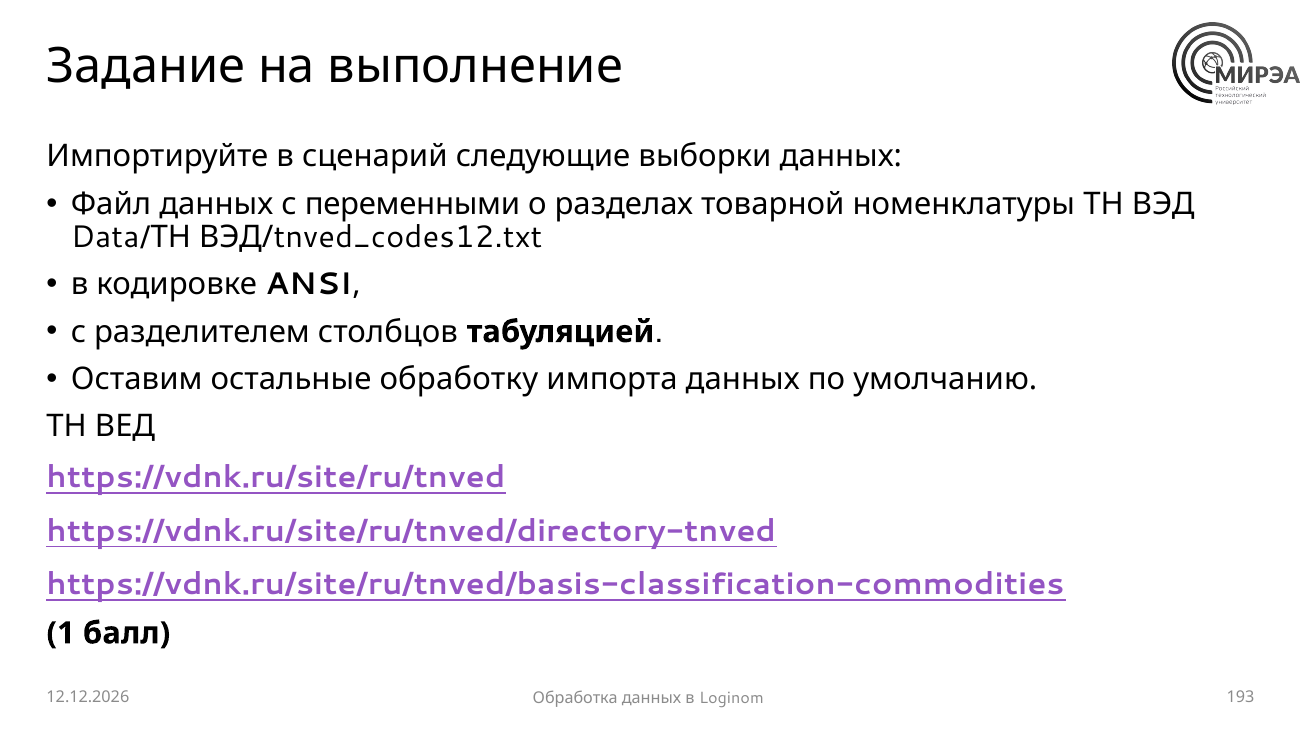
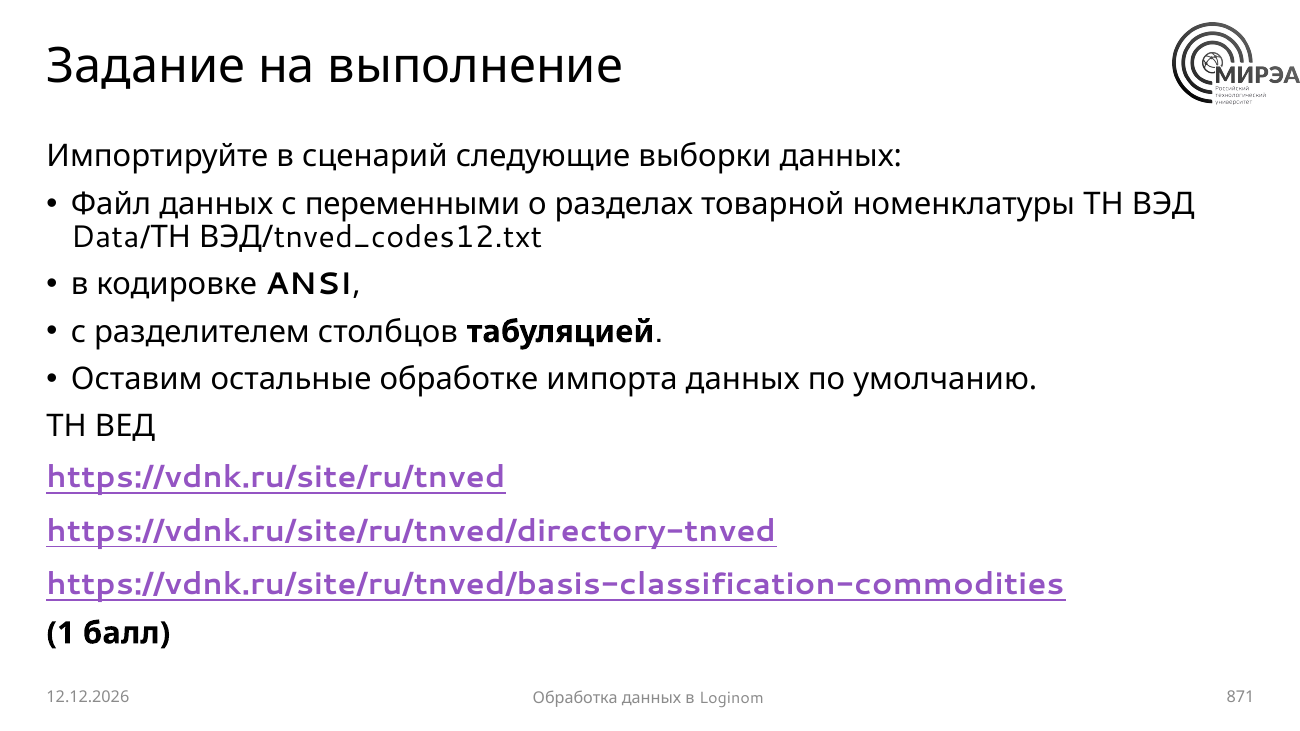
обработку: обработку -> обработке (459, 379)
193: 193 -> 871 (1241, 697)
